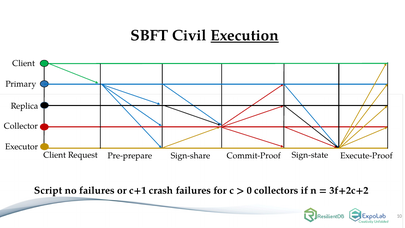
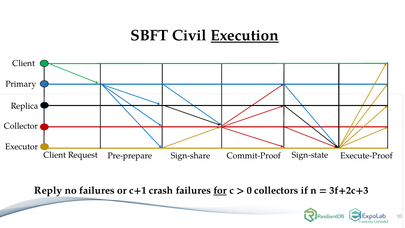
Script: Script -> Reply (48, 190)
for underline: none -> present (220, 190)
3f+2c+2: 3f+2c+2 -> 3f+2c+3 (349, 190)
